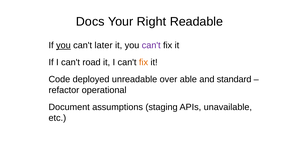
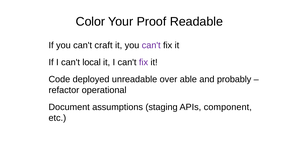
Docs: Docs -> Color (90, 22)
Right: Right -> Proof (151, 22)
you underline: present -> none (63, 45)
later: later -> craft (104, 45)
road: road -> local (92, 62)
fix colour: orange -> purple (144, 62)
standard: standard -> probably (234, 79)
unavailable: unavailable -> component (228, 107)
